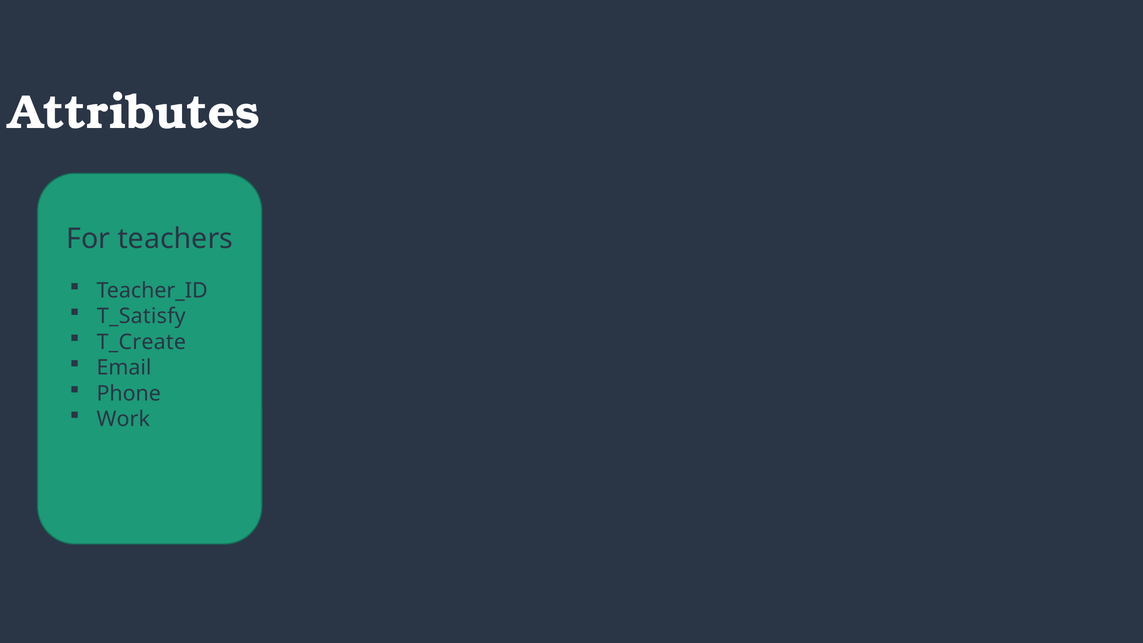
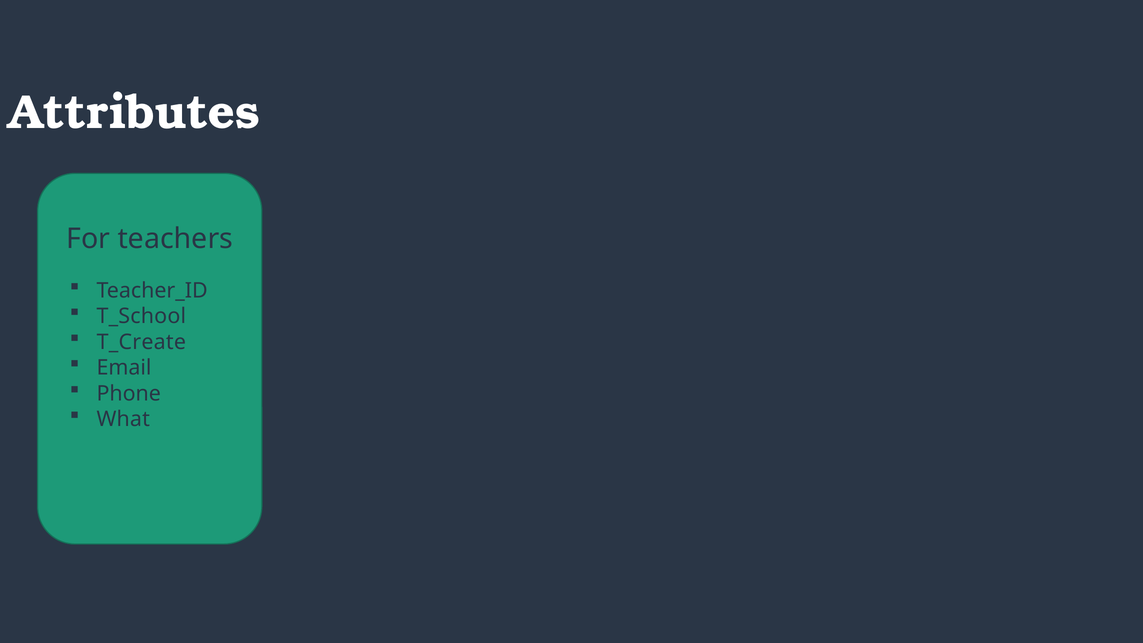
T_Satisfy: T_Satisfy -> T_School (141, 316)
Work: Work -> What (123, 419)
